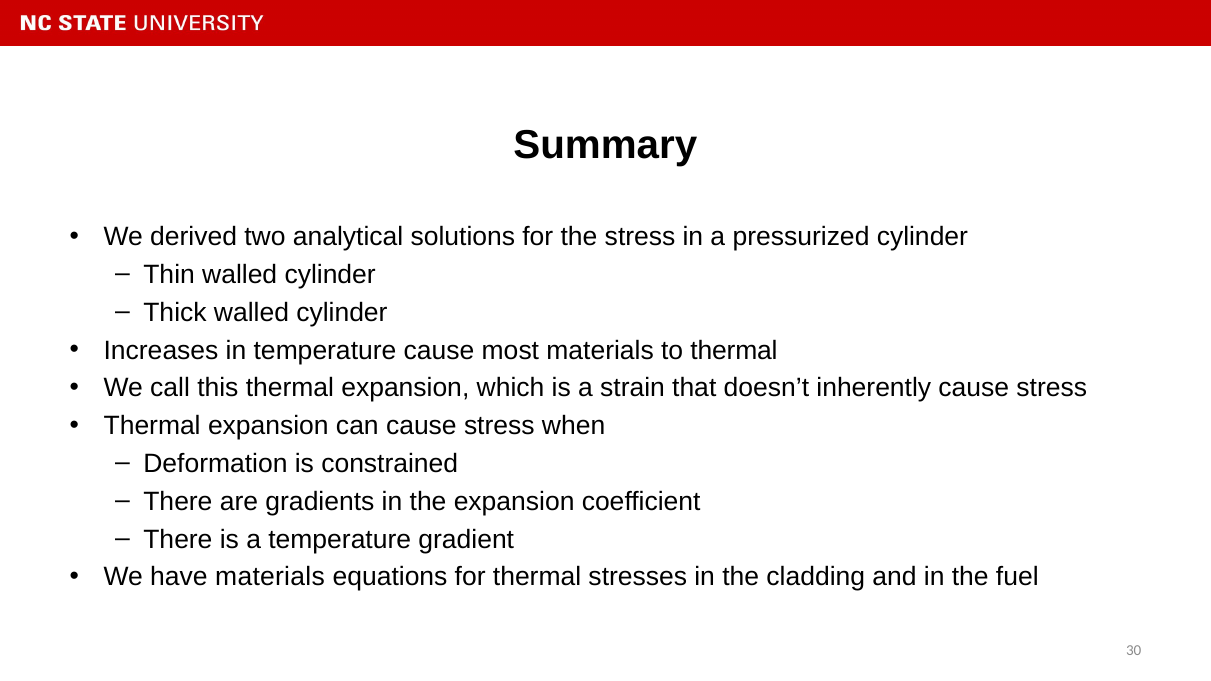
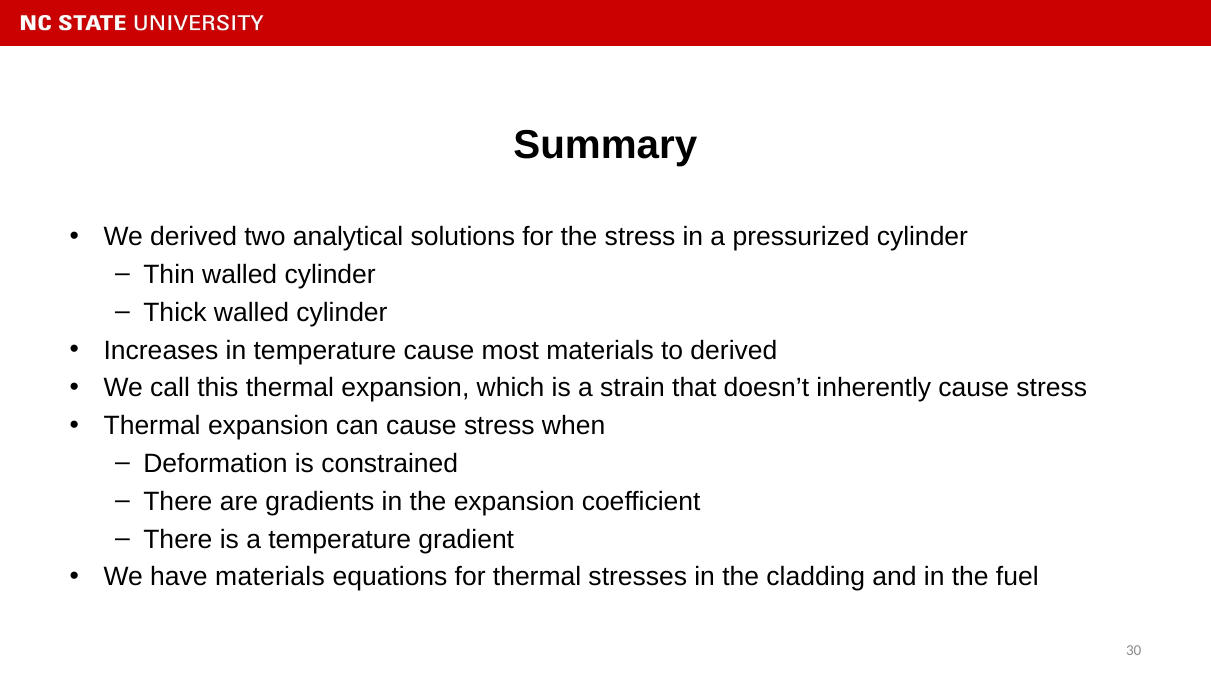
to thermal: thermal -> derived (734, 350)
